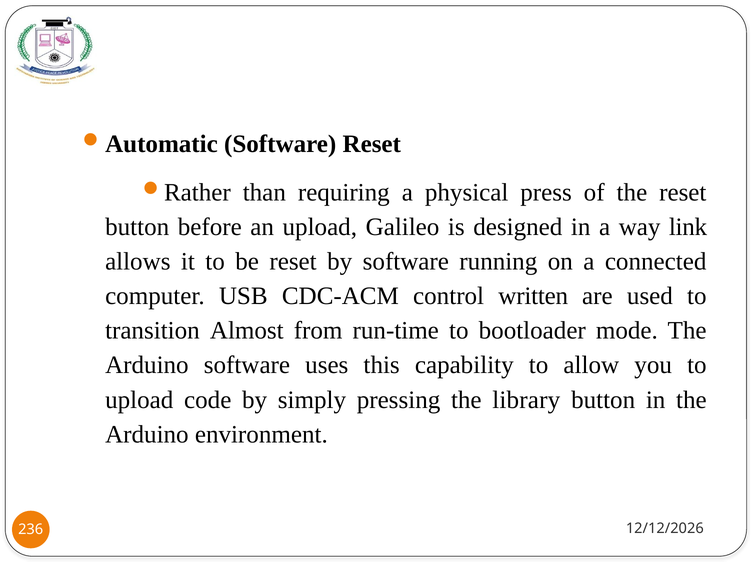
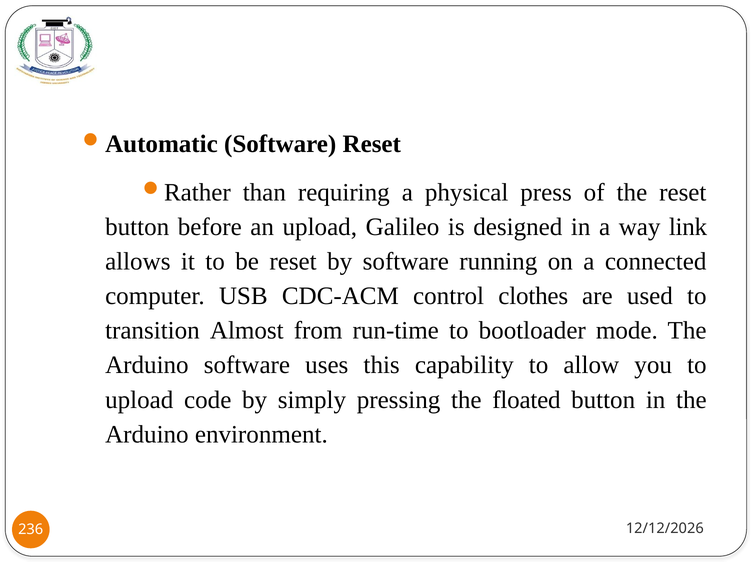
written: written -> clothes (533, 296)
library: library -> floated (526, 400)
